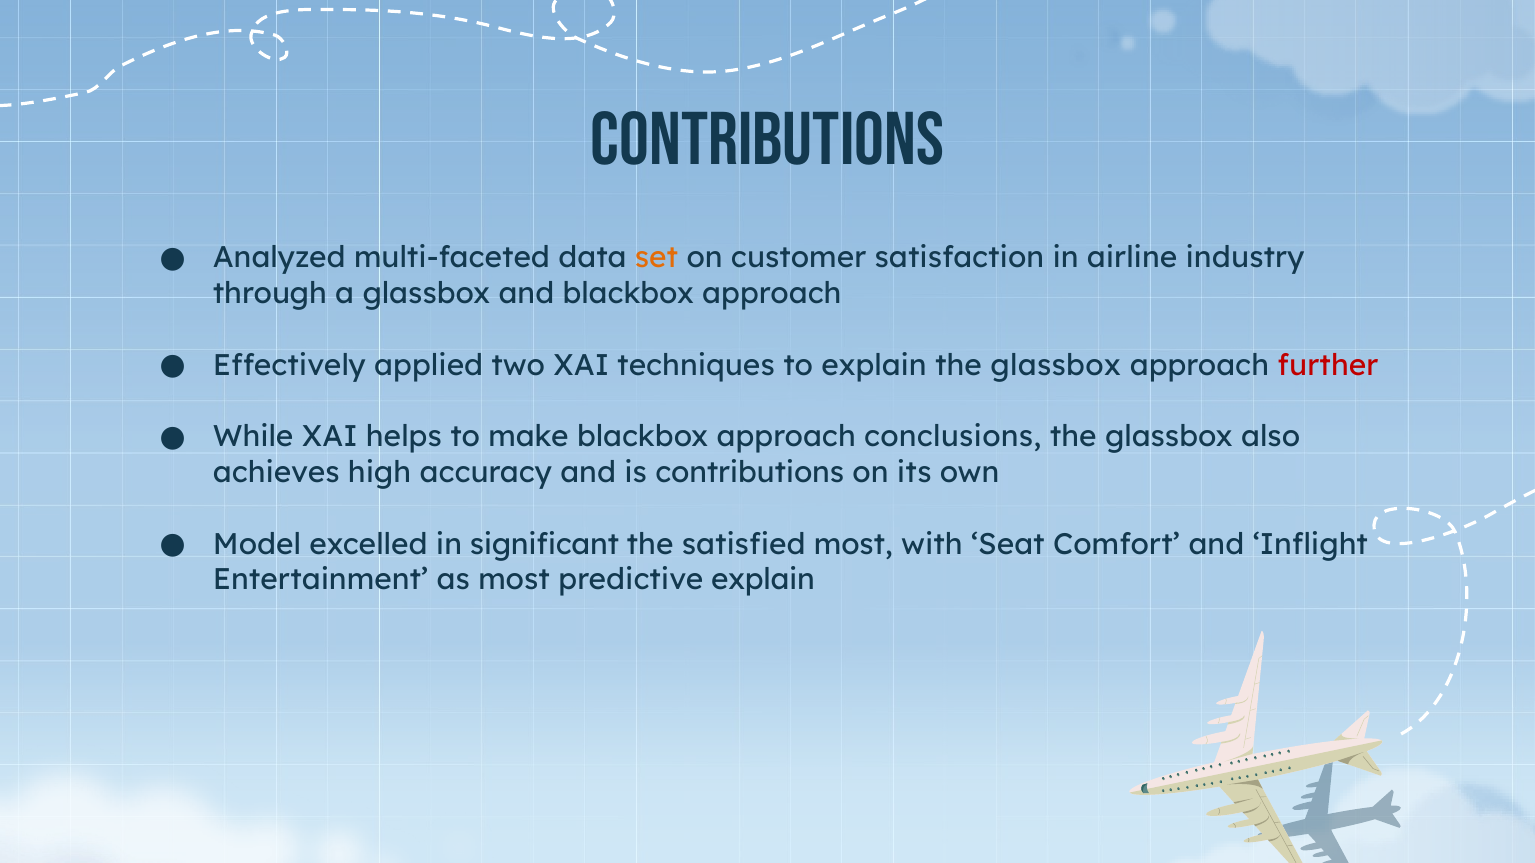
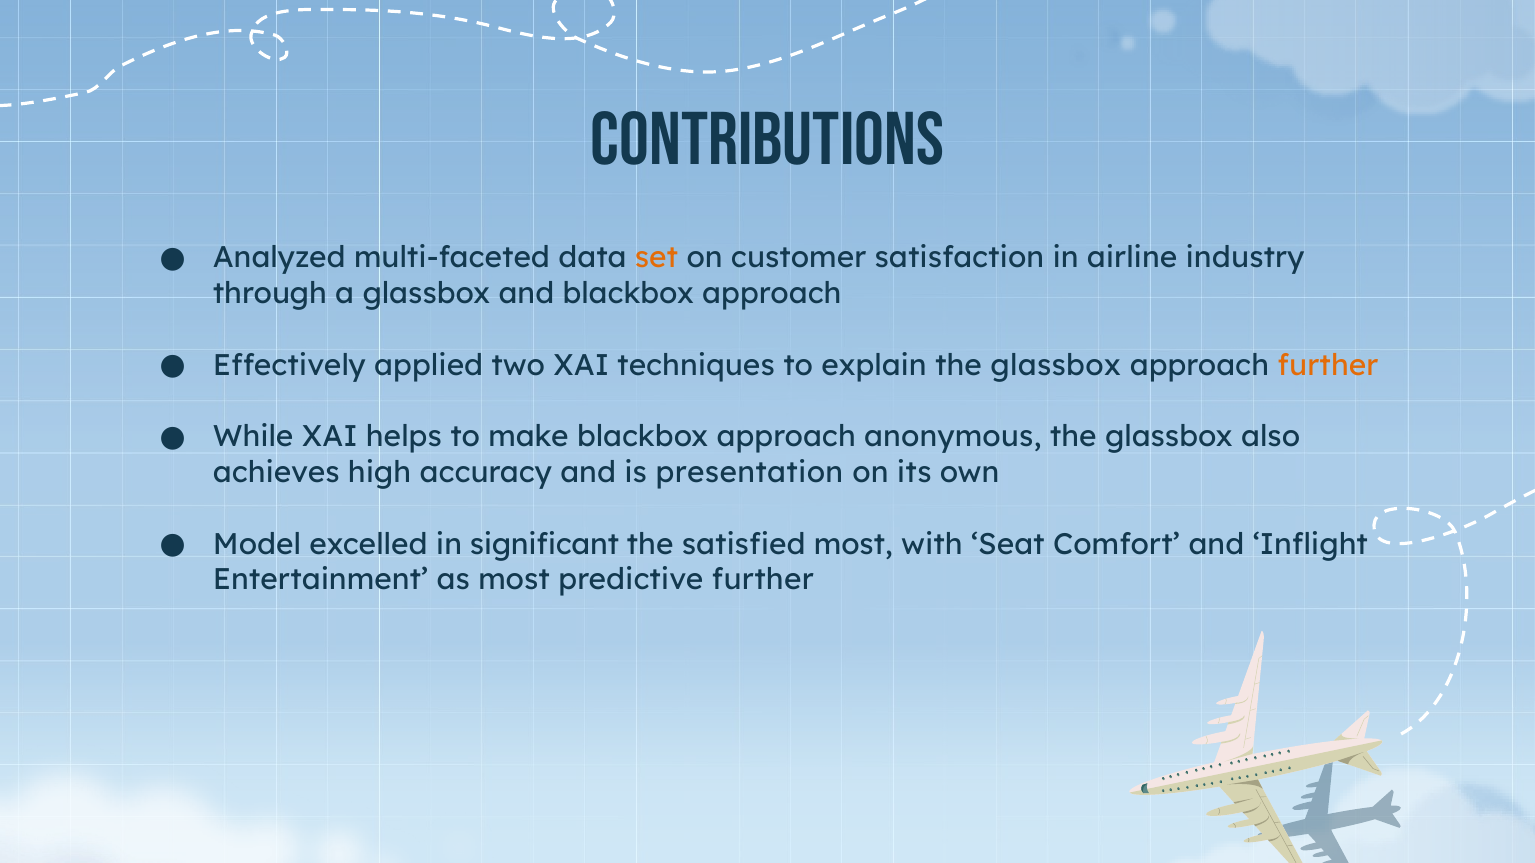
further colour: red -> orange (1328, 365)
conclusions: conclusions -> anonymous (953, 437)
is contributions: contributions -> presentation (749, 473)
predictive explain: explain -> further (763, 580)
